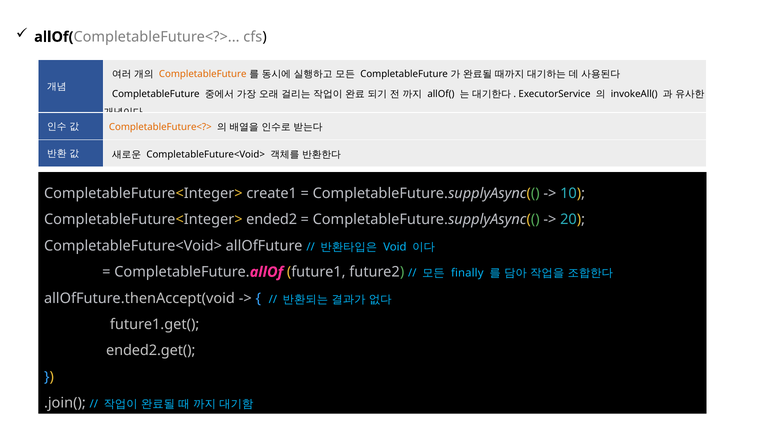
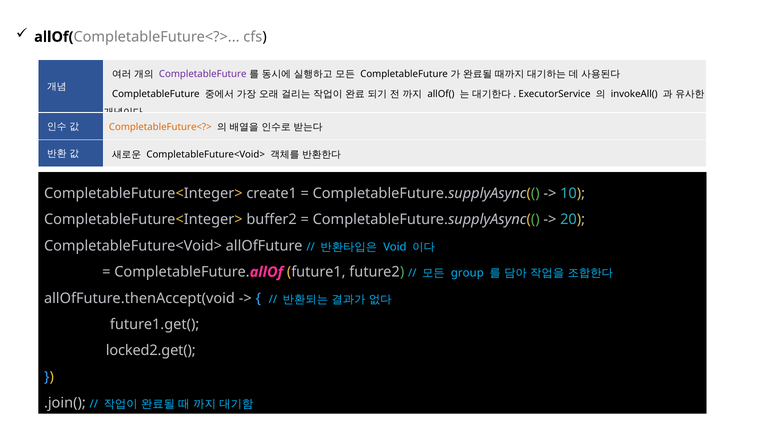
CompletableFuture colour: orange -> purple (203, 74)
ended2: ended2 -> buffer2 (272, 219)
finally: finally -> group (467, 273)
ended2.get(: ended2.get( -> locked2.get( (151, 350)
